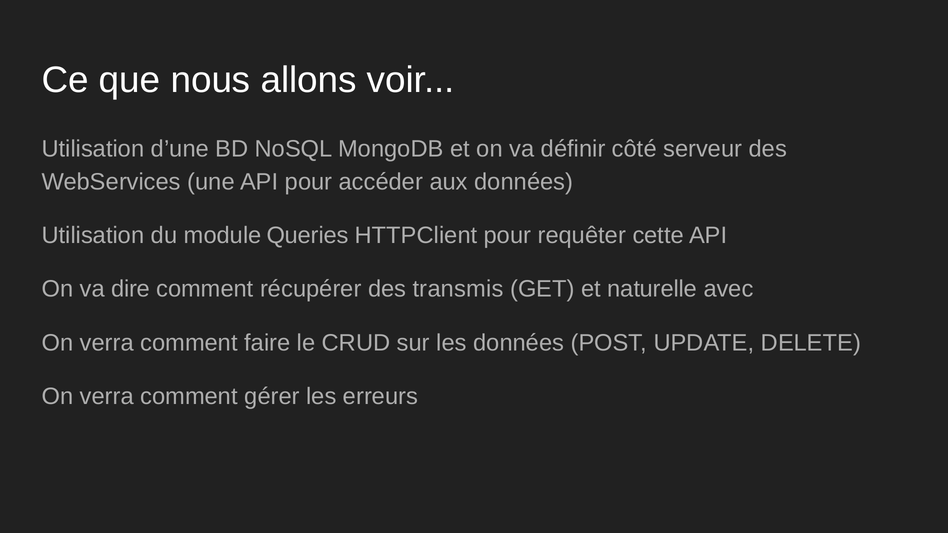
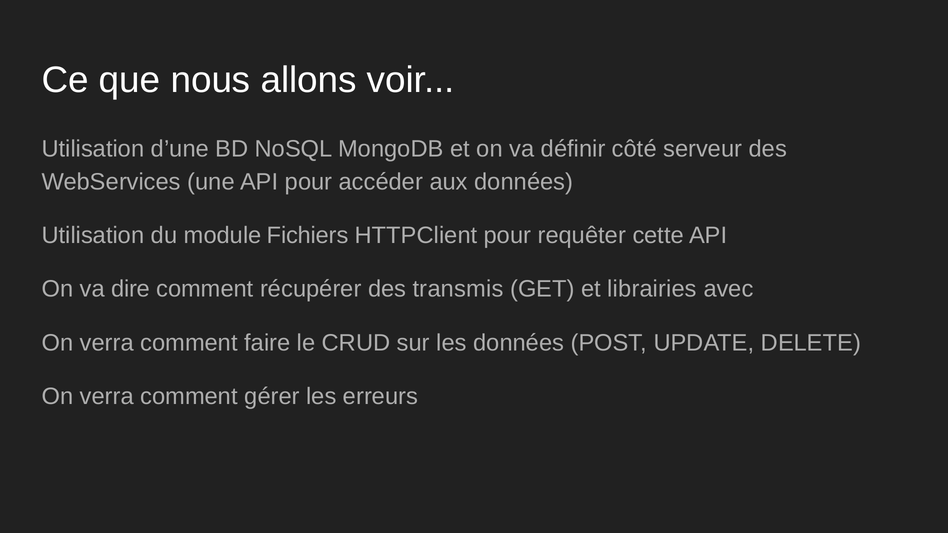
Queries: Queries -> Fichiers (308, 236)
naturelle: naturelle -> librairies (652, 289)
